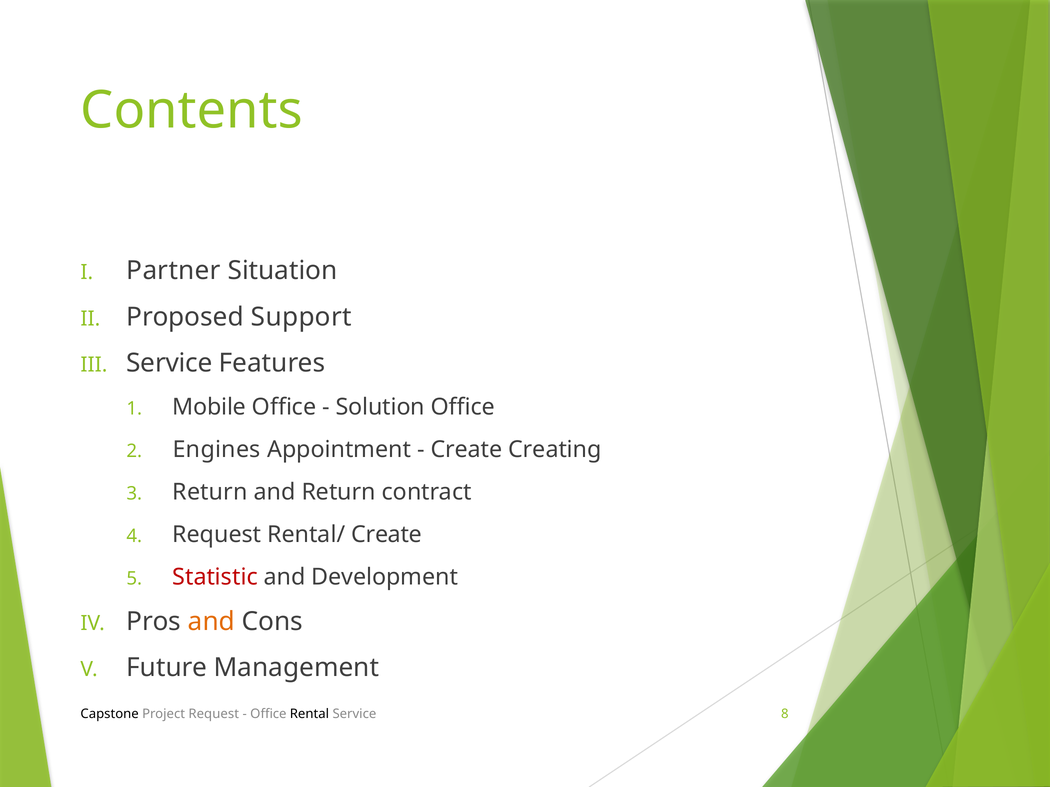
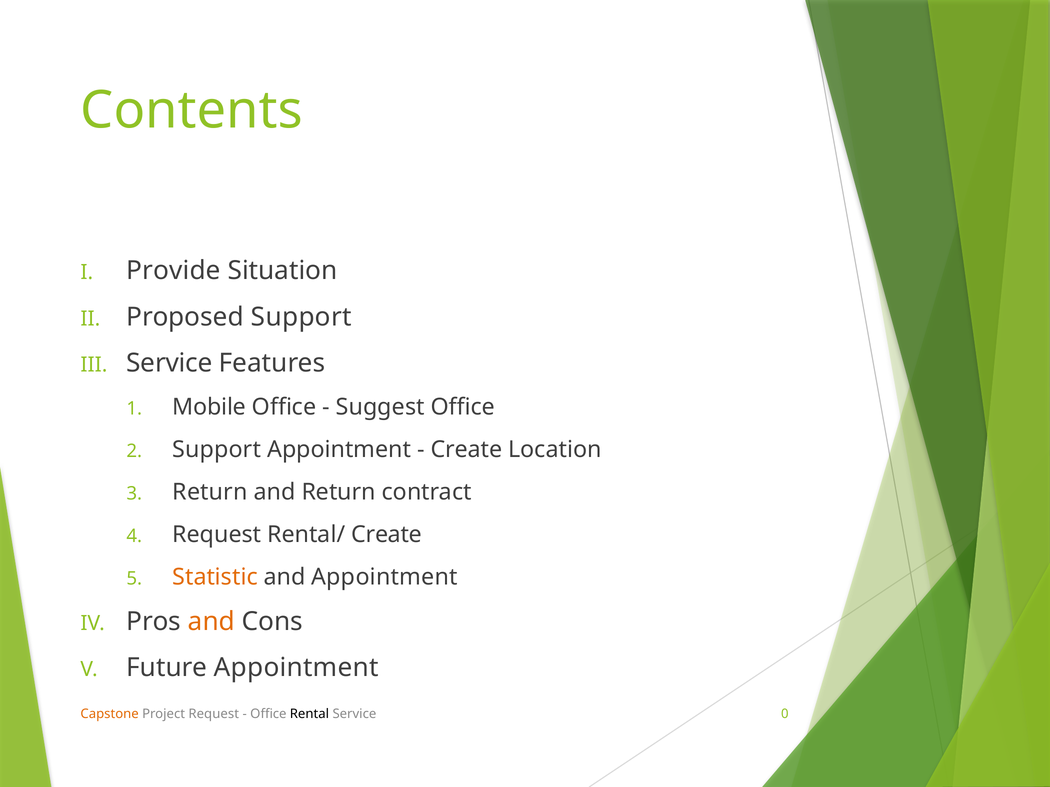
Partner: Partner -> Provide (174, 271)
Solution: Solution -> Suggest (380, 407)
2 Engines: Engines -> Support (217, 450)
Creating: Creating -> Location (555, 450)
Statistic colour: red -> orange (215, 577)
and Development: Development -> Appointment (385, 577)
Future Management: Management -> Appointment (296, 668)
Capstone colour: black -> orange (110, 715)
8: 8 -> 0 (785, 715)
